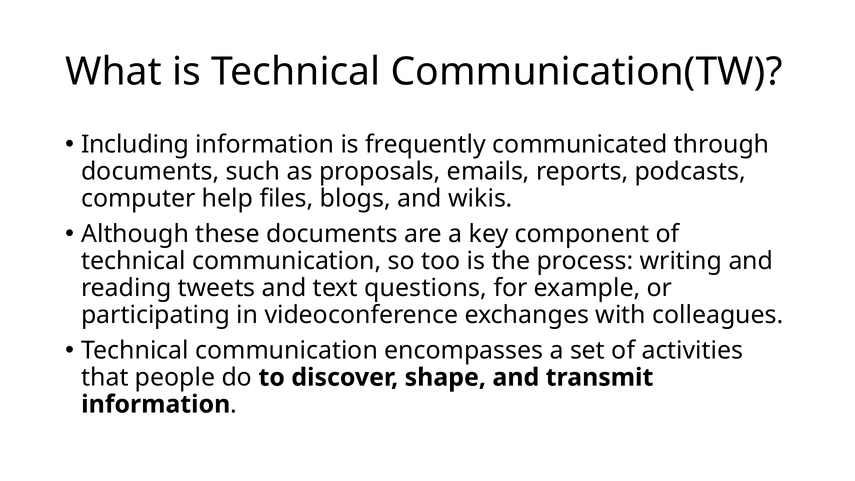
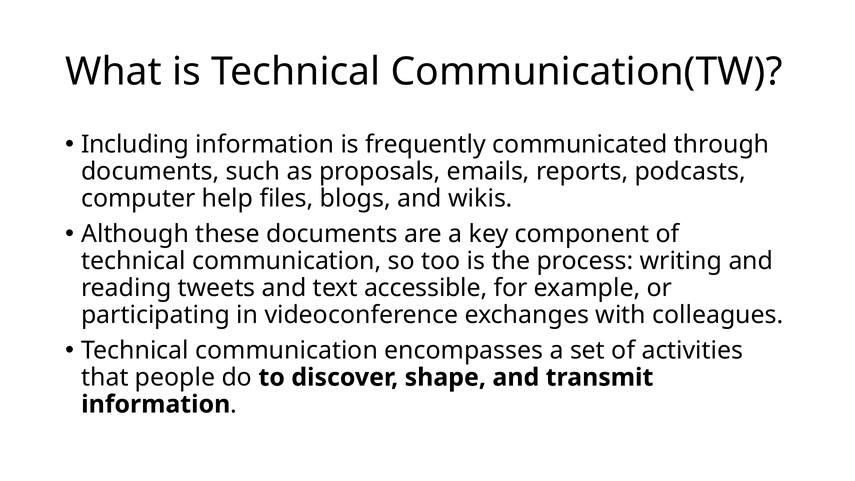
questions: questions -> accessible (426, 288)
